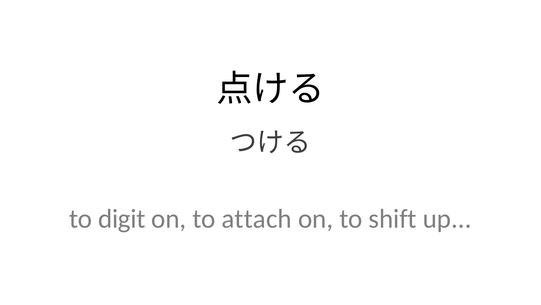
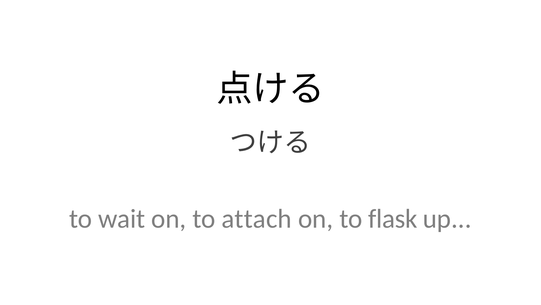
digit: digit -> wait (122, 218)
shift: shift -> flask (393, 218)
